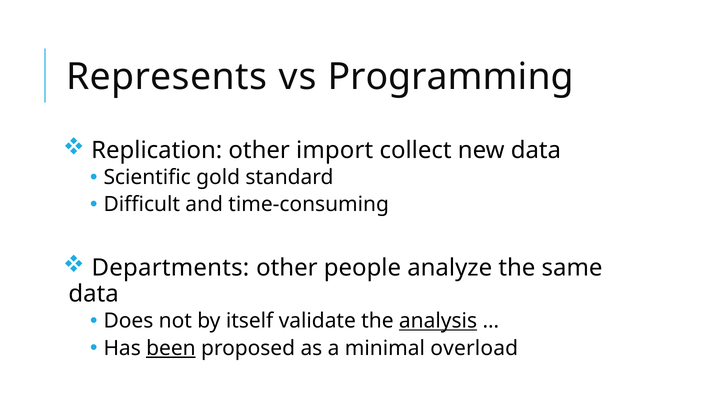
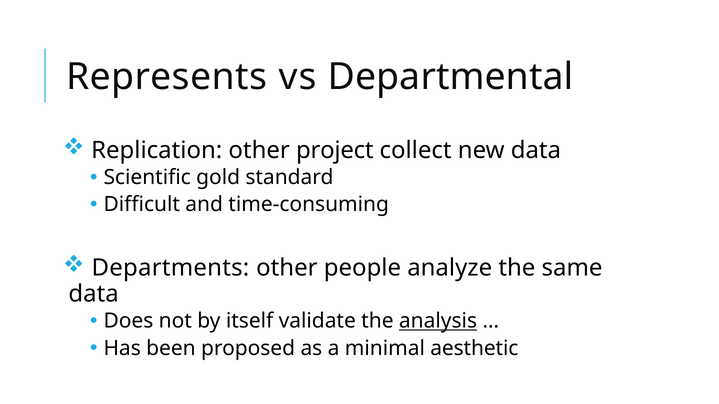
Programming: Programming -> Departmental (451, 77)
import: import -> project (335, 150)
been underline: present -> none (171, 349)
overload: overload -> aesthetic (474, 349)
